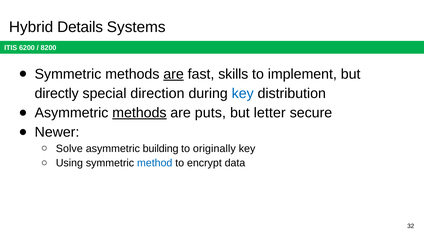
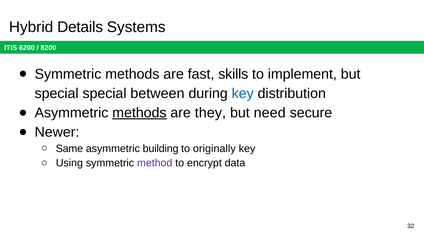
are underline: present -> none (174, 74)
directly: directly -> special (57, 93)
direction: direction -> between (157, 93)
puts: puts -> they (210, 113)
letter: letter -> need (270, 113)
Solve: Solve -> Same (69, 148)
method colour: blue -> purple (155, 163)
